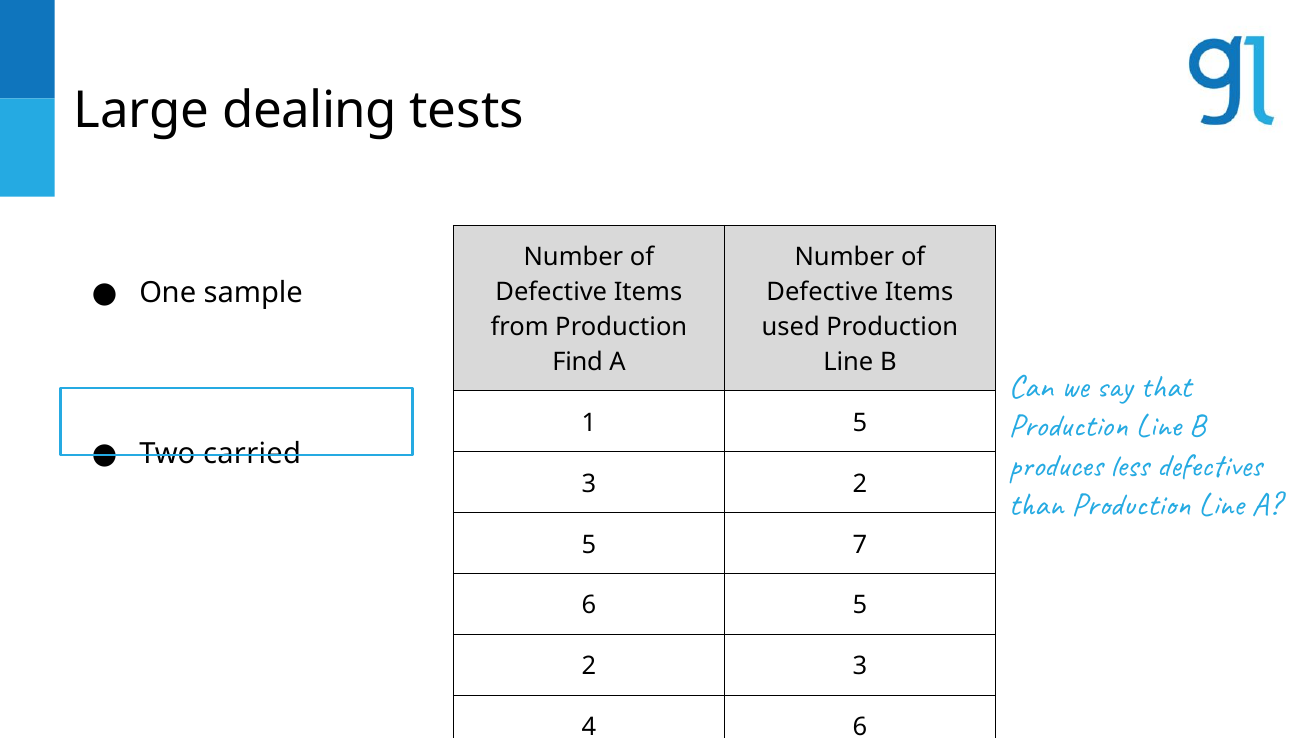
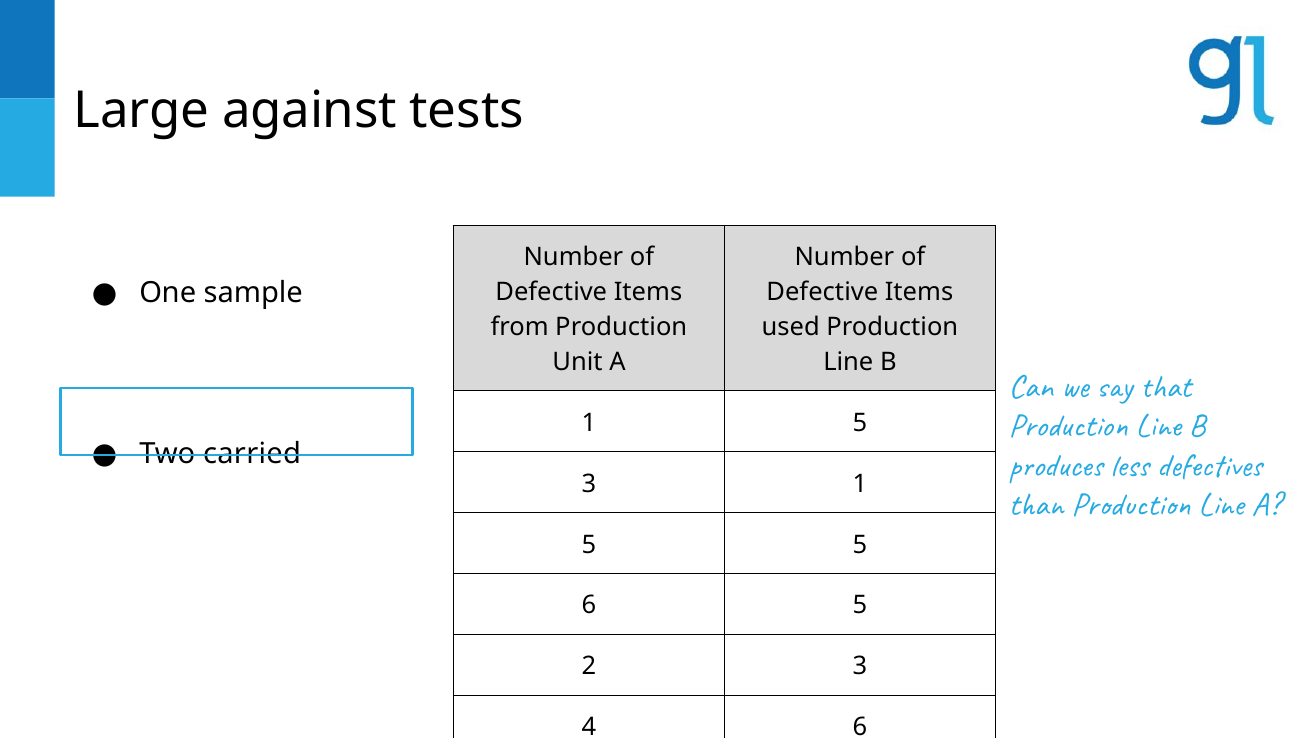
dealing: dealing -> against (310, 111)
Find: Find -> Unit (577, 362)
3 2: 2 -> 1 (860, 484)
5 7: 7 -> 5 (860, 545)
